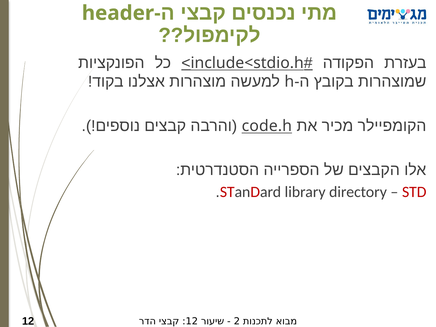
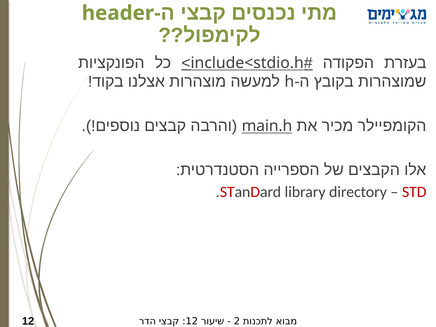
code.h: code.h -> main.h (267, 126)
